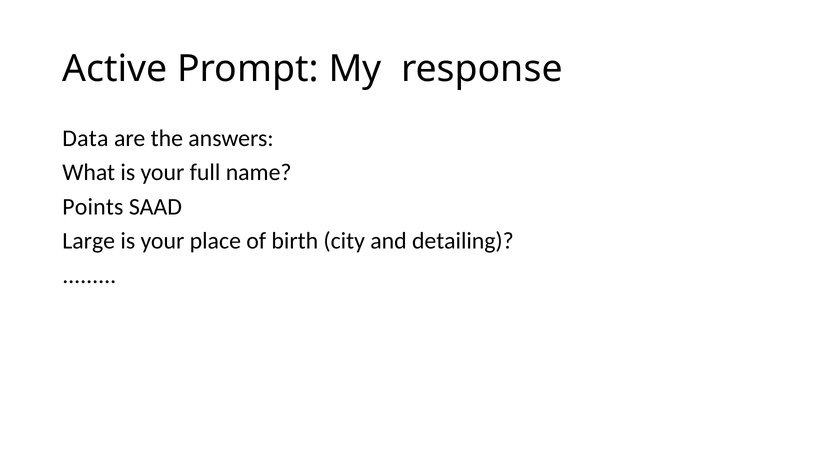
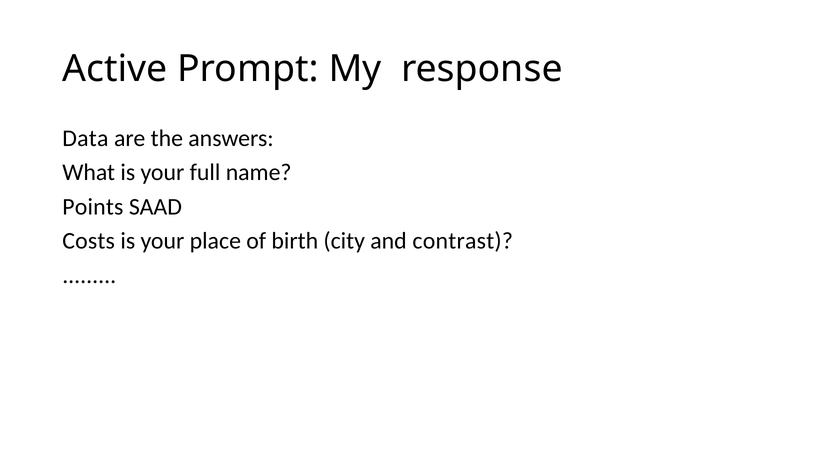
Large: Large -> Costs (89, 241)
detailing: detailing -> contrast (463, 241)
